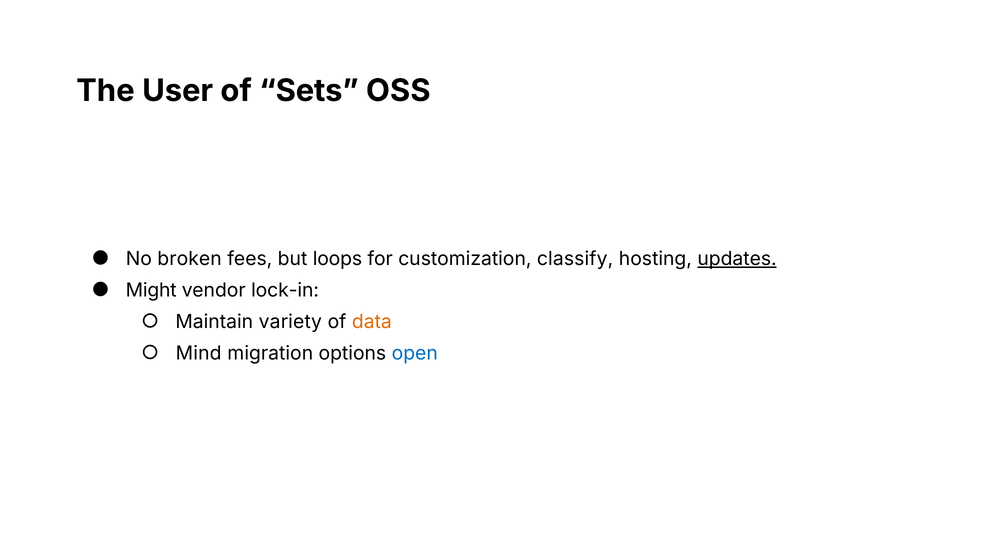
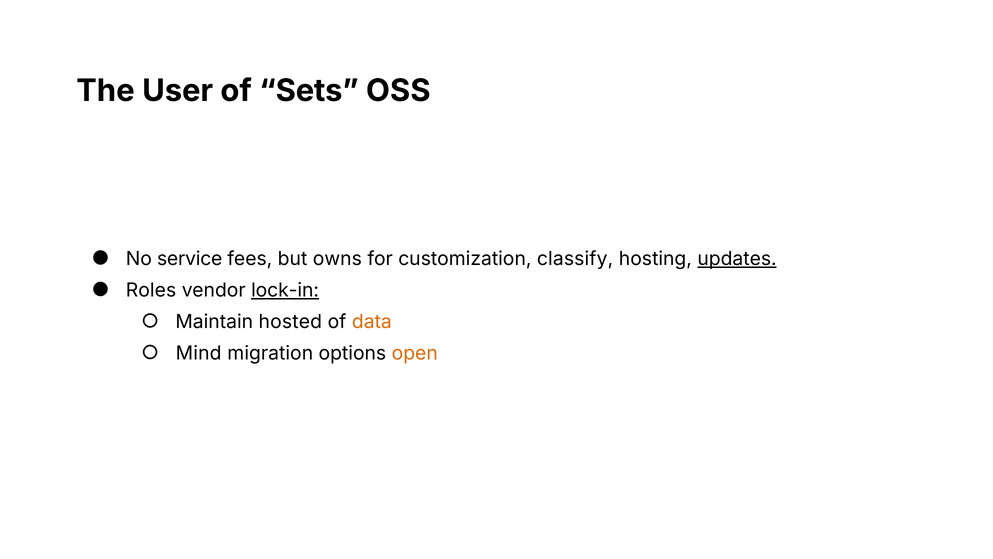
broken: broken -> service (190, 259)
loops: loops -> owns (337, 259)
Might: Might -> Roles (151, 290)
lock-in underline: none -> present (285, 290)
variety: variety -> hosted (290, 322)
open colour: blue -> orange (415, 353)
